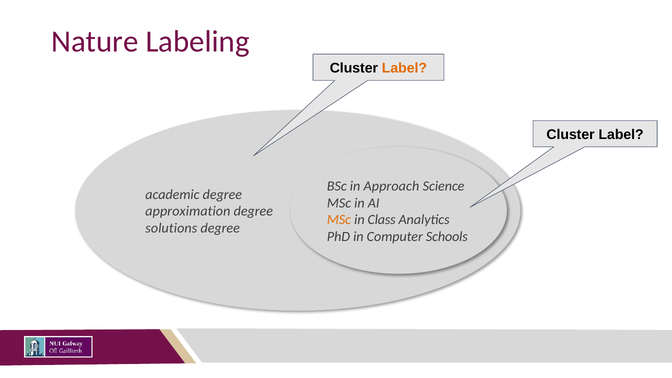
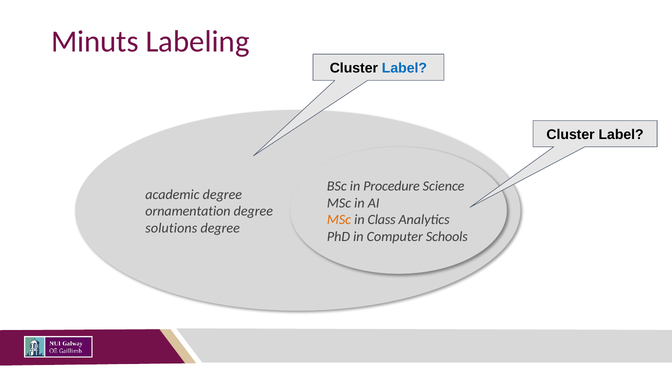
Nature: Nature -> Minuts (95, 42)
Label colour: orange -> blue (404, 68)
Approach: Approach -> Procedure (392, 186)
approximation: approximation -> ornamentation (188, 211)
